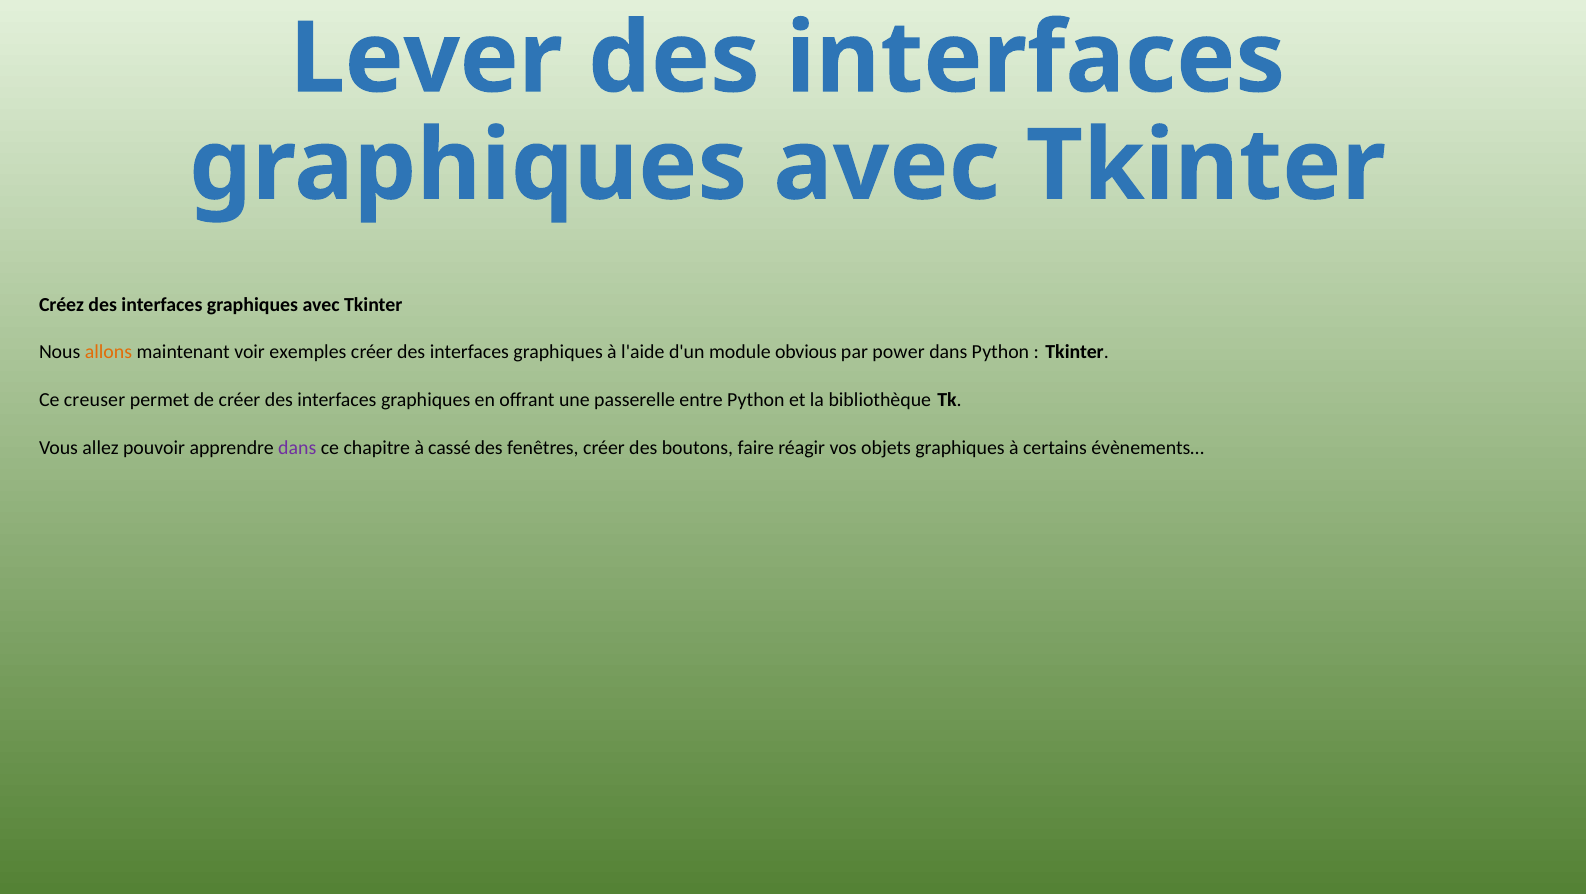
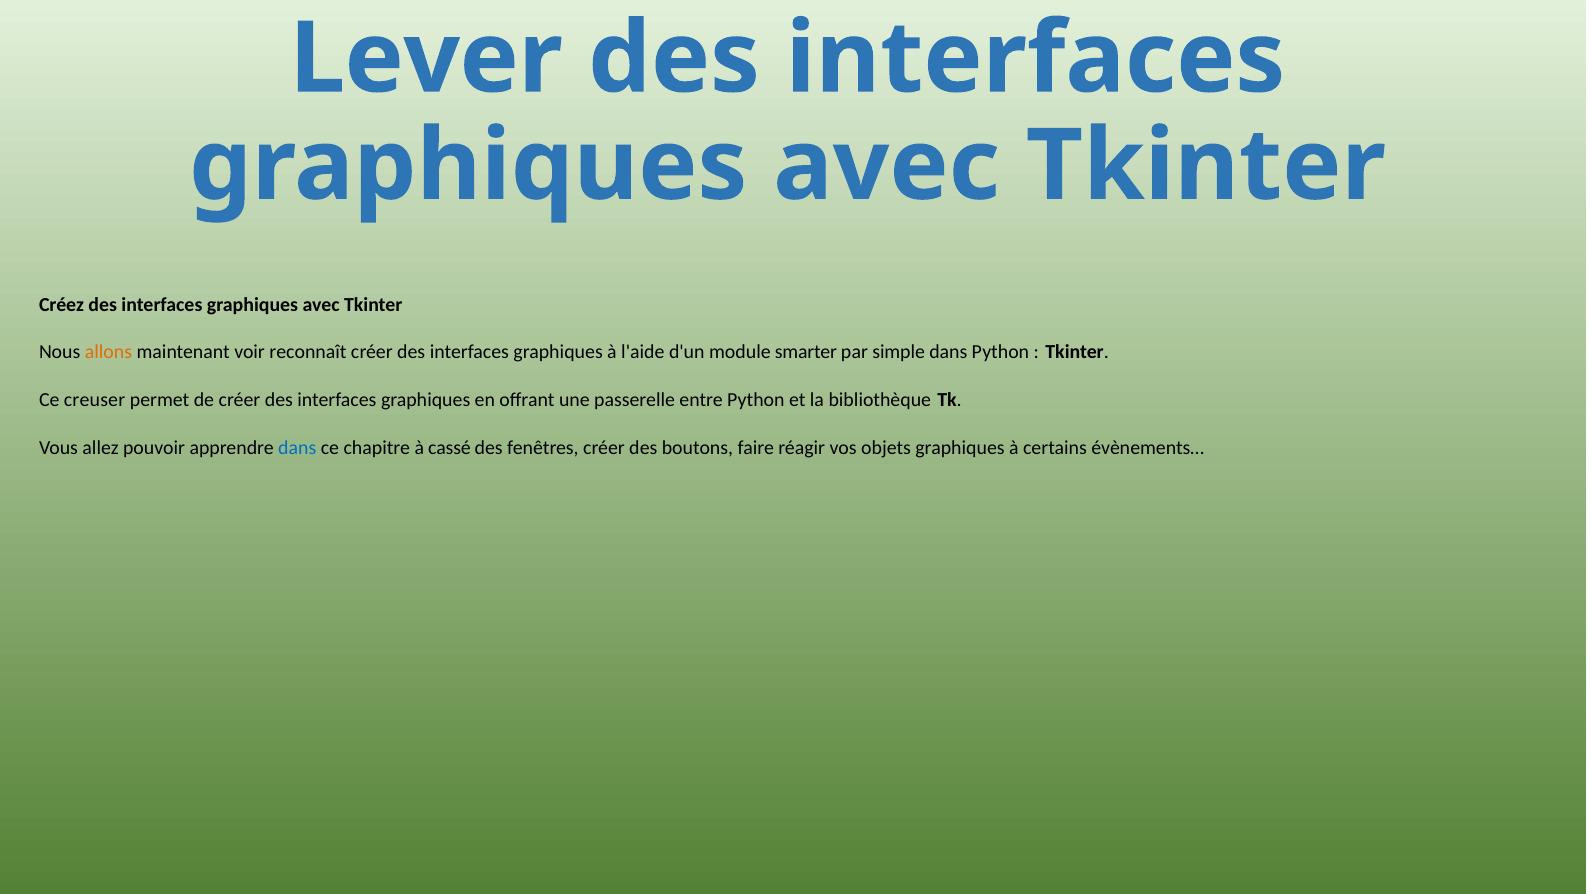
exemples: exemples -> reconnaît (308, 352)
obvious: obvious -> smarter (806, 352)
power: power -> simple (899, 352)
dans colour: purple -> blue (297, 448)
